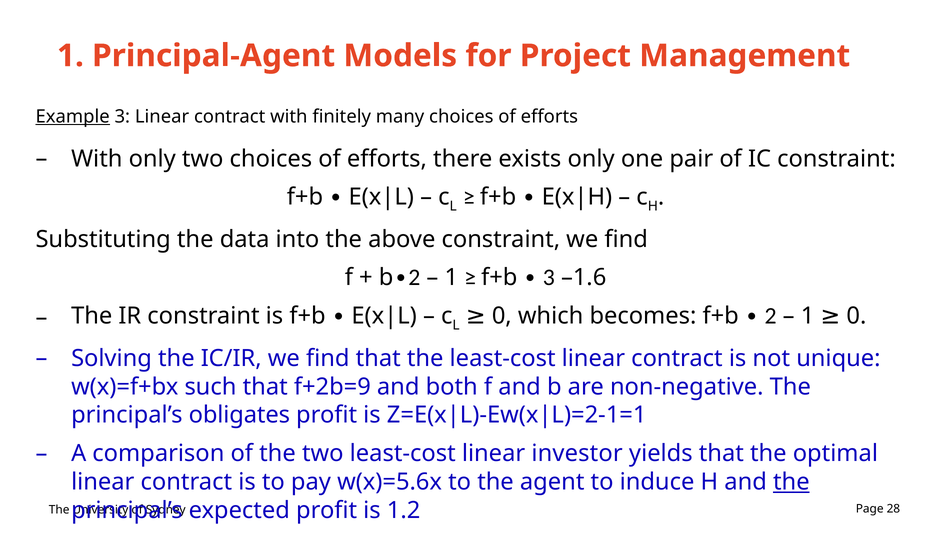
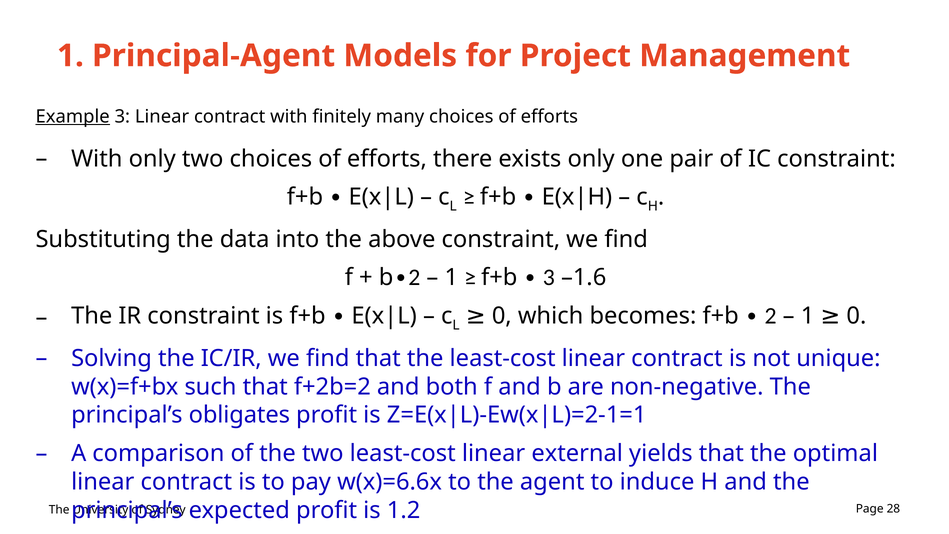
f+2b=9: f+2b=9 -> f+2b=2 (332, 387)
investor: investor -> external (577, 453)
w(x)=5.6x: w(x)=5.6x -> w(x)=6.6x (390, 482)
the underline: present -> none (791, 482)
